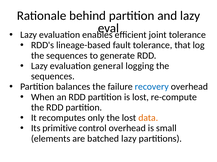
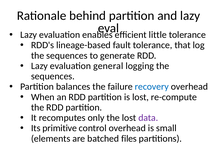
joint: joint -> little (158, 35)
data colour: orange -> purple (148, 118)
batched lazy: lazy -> files (129, 139)
